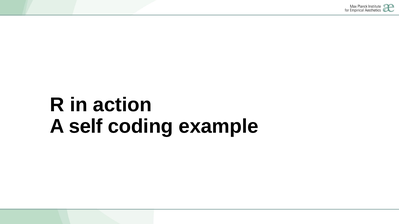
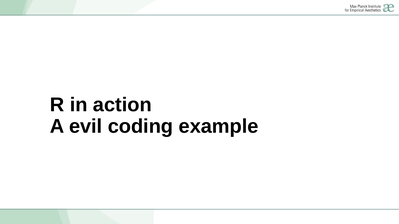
self: self -> evil (86, 127)
